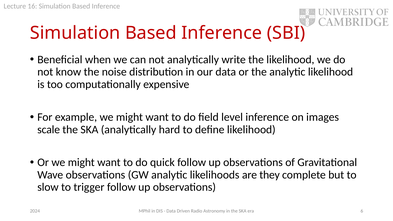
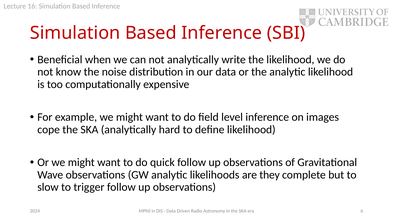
scale: scale -> cope (49, 130)
